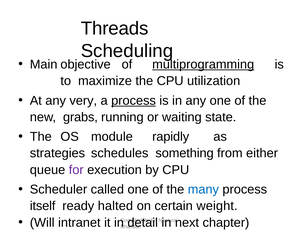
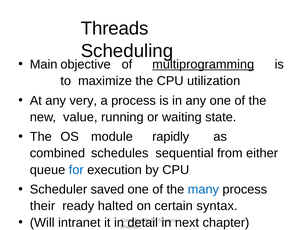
process underline: present -> none (134, 100)
grabs: grabs -> value (80, 117)
strategies: strategies -> combined (57, 153)
something: something -> sequential (185, 153)
for colour: purple -> blue (76, 169)
called: called -> saved (107, 189)
itself: itself -> their (42, 206)
weight: weight -> syntax (217, 206)
